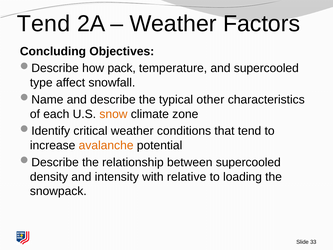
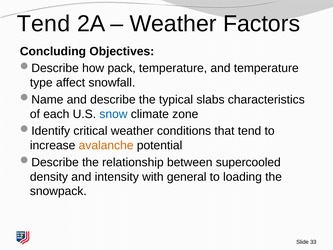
and supercooled: supercooled -> temperature (266, 68)
other: other -> slabs (210, 100)
snow colour: orange -> blue (113, 114)
relative: relative -> general (187, 177)
